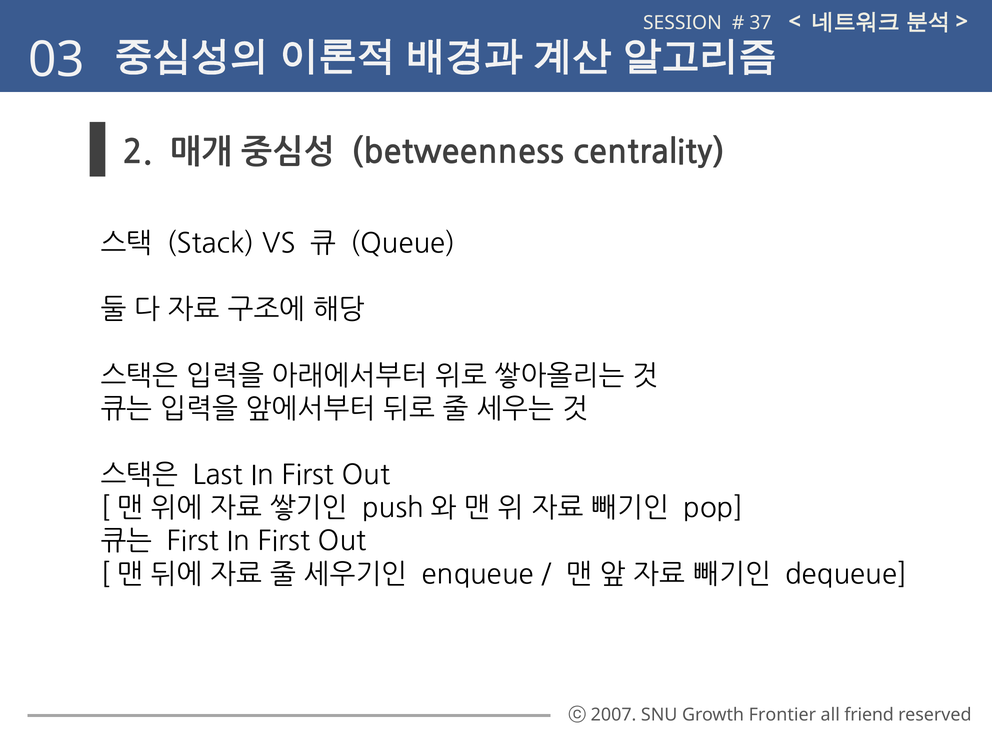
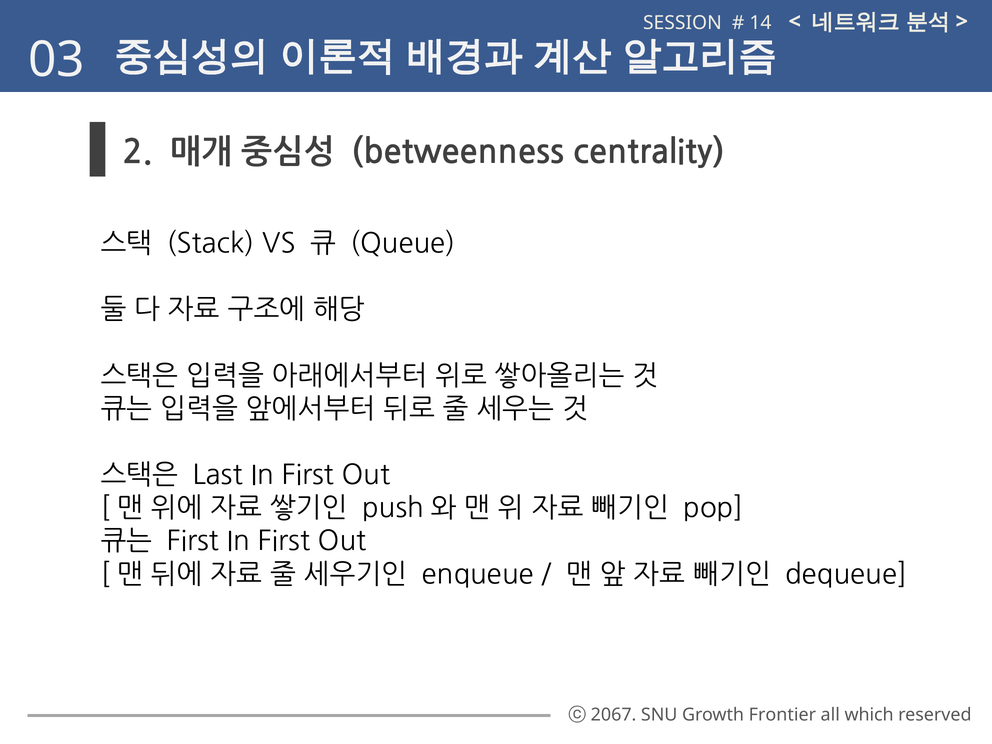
37: 37 -> 14 (760, 23)
2007: 2007 -> 2067 (614, 715)
friend: friend -> which (869, 715)
